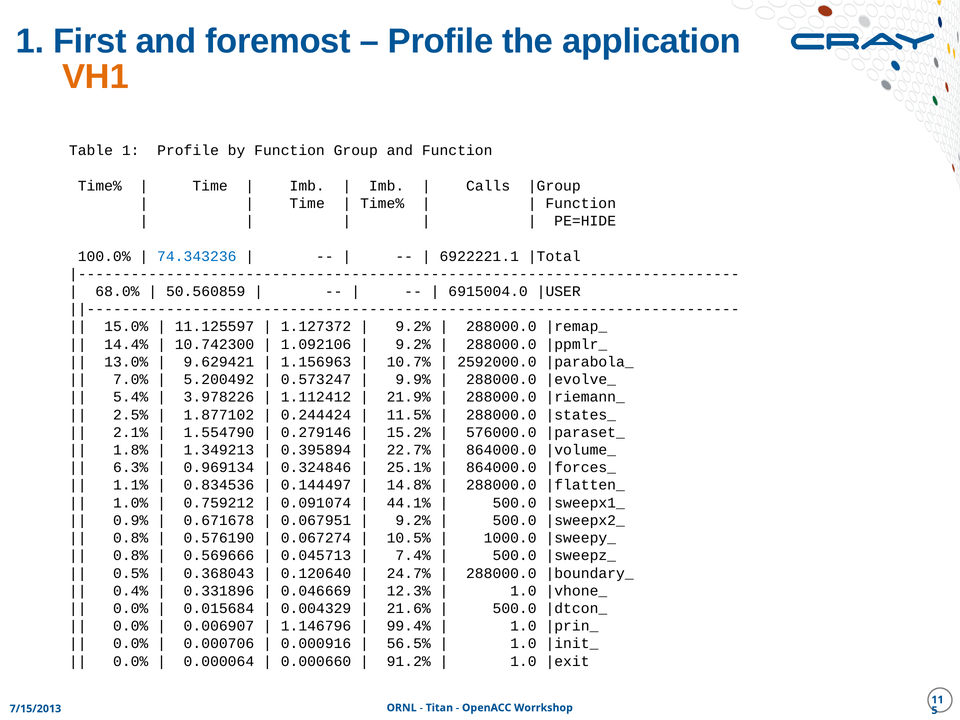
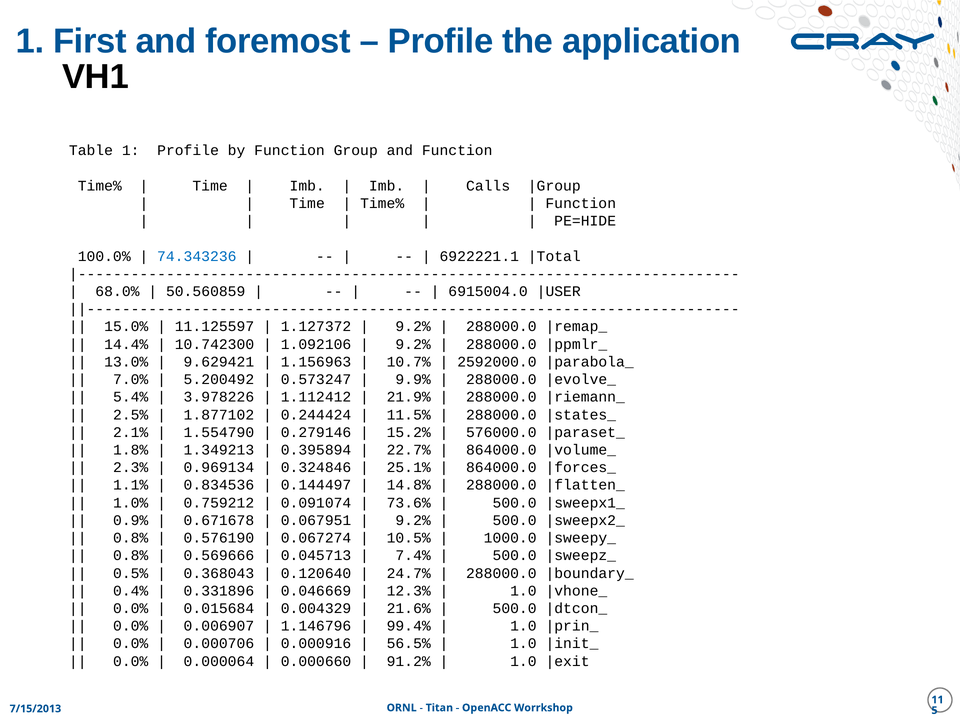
VH1 colour: orange -> black (95, 77)
6.3%: 6.3% -> 2.3% (131, 468)
44.1%: 44.1% -> 73.6% (409, 503)
